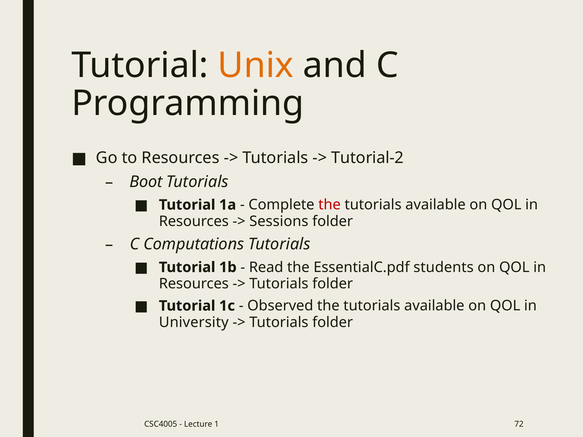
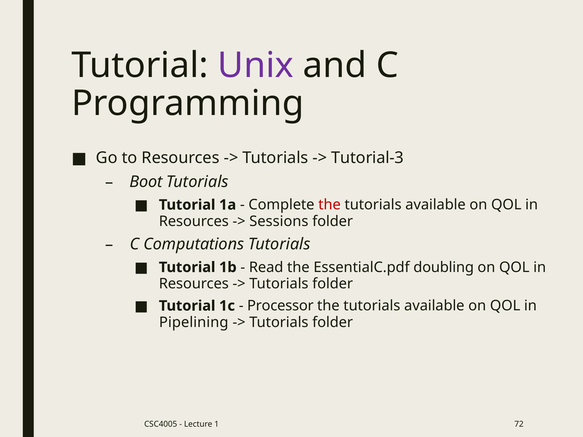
Unix colour: orange -> purple (256, 65)
Tutorial-2: Tutorial-2 -> Tutorial-3 (368, 158)
students: students -> doubling (444, 267)
Observed: Observed -> Processor (280, 306)
University: University -> Pipelining (194, 322)
